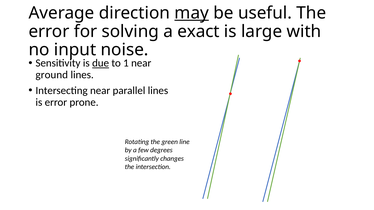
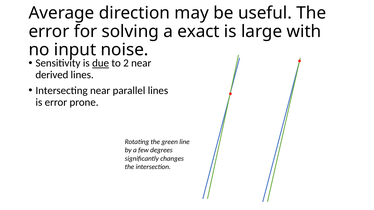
may underline: present -> none (192, 13)
1: 1 -> 2 (126, 63)
ground: ground -> derived (52, 75)
